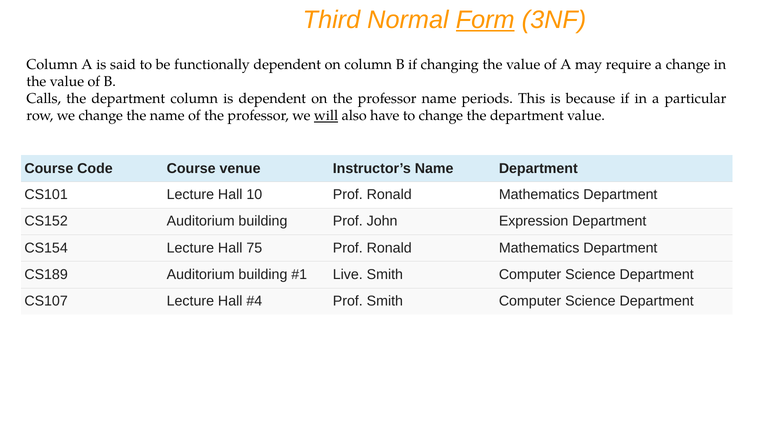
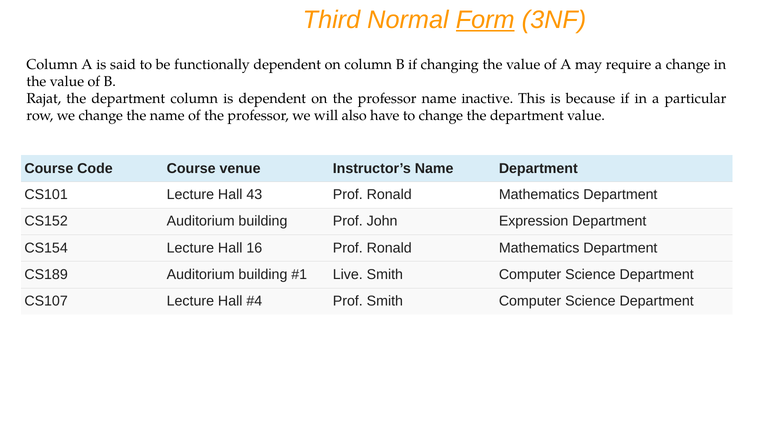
Calls: Calls -> Rajat (44, 99)
periods: periods -> inactive (487, 99)
will underline: present -> none (326, 116)
10: 10 -> 43 (254, 194)
75: 75 -> 16 (254, 247)
